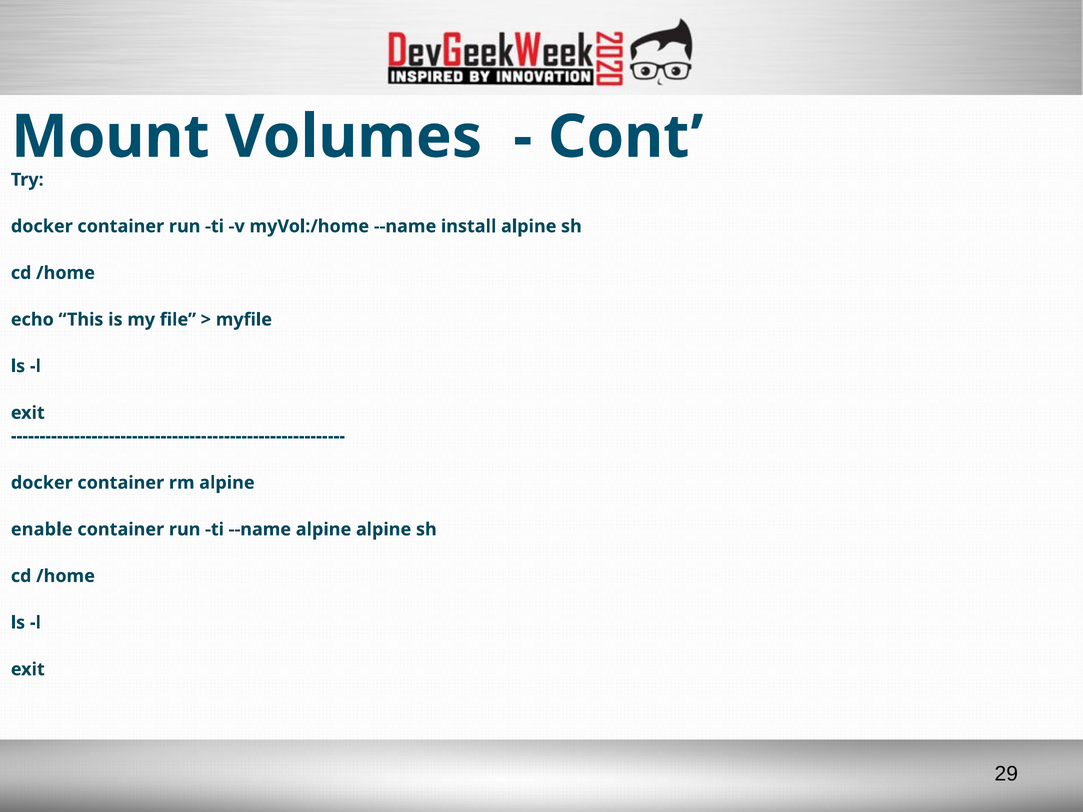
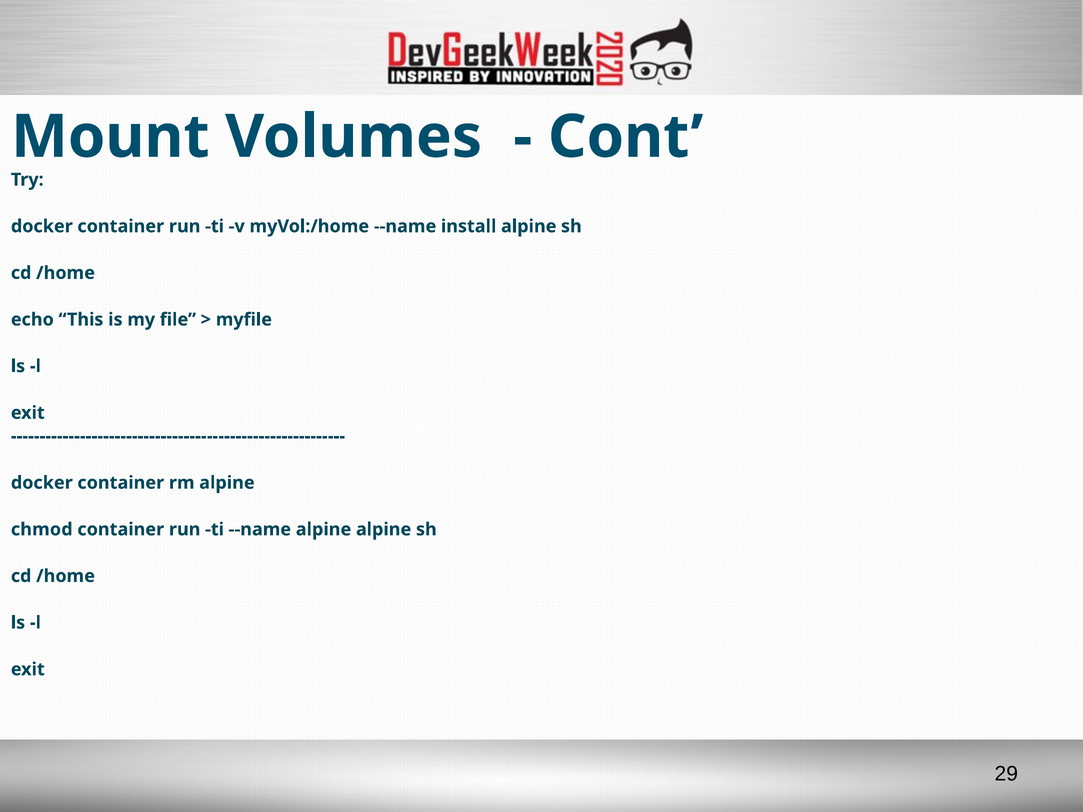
enable: enable -> chmod (42, 530)
